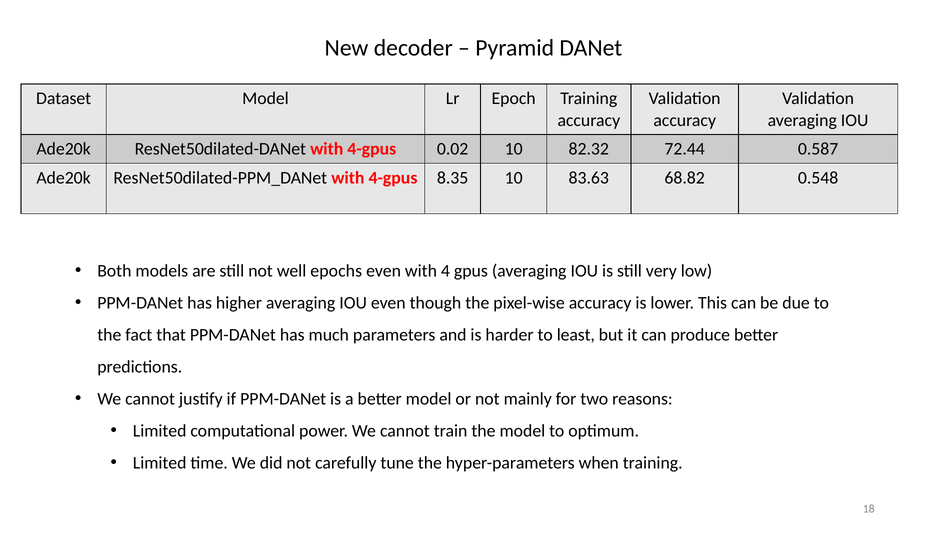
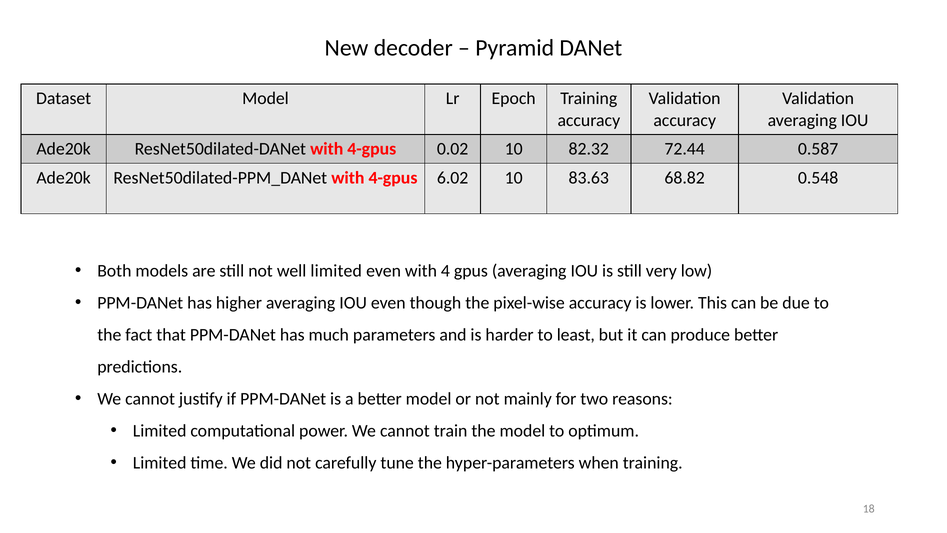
8.35: 8.35 -> 6.02 (453, 178)
well epochs: epochs -> limited (336, 271)
